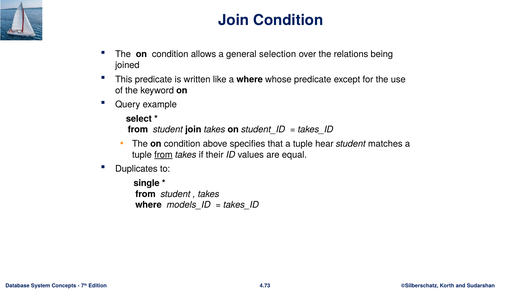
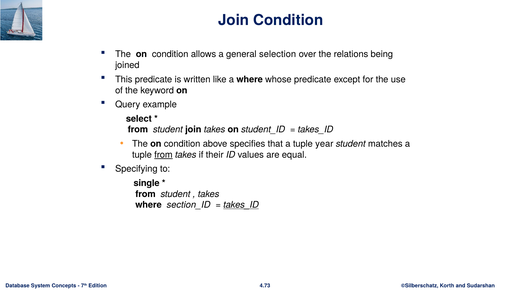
hear: hear -> year (324, 144)
Duplicates: Duplicates -> Specifying (136, 169)
models_ID: models_ID -> section_ID (189, 205)
takes_ID underline: none -> present (241, 205)
